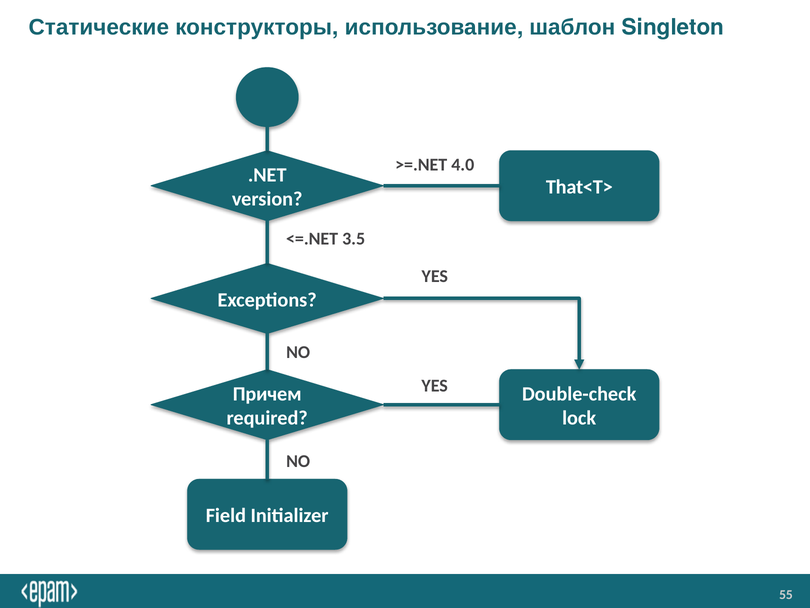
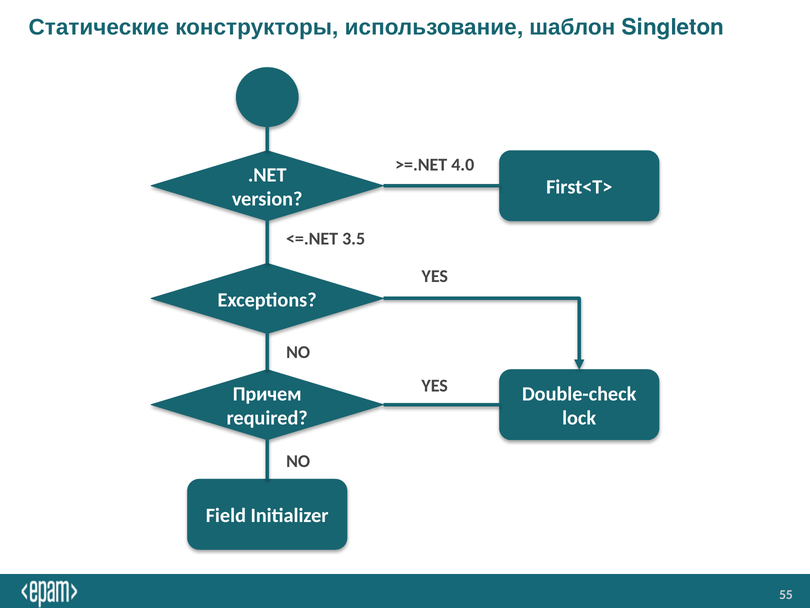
That<T>: That<T> -> First<T> (579, 187)
